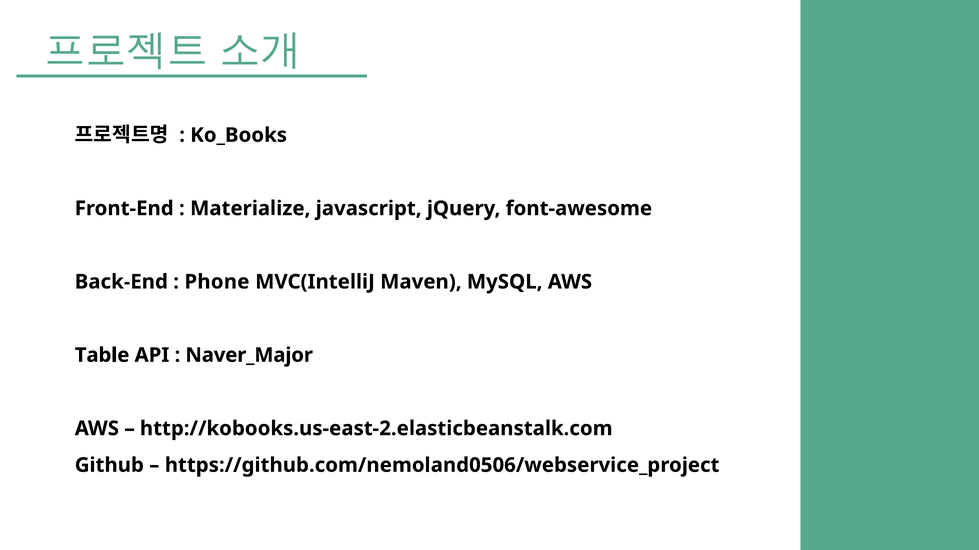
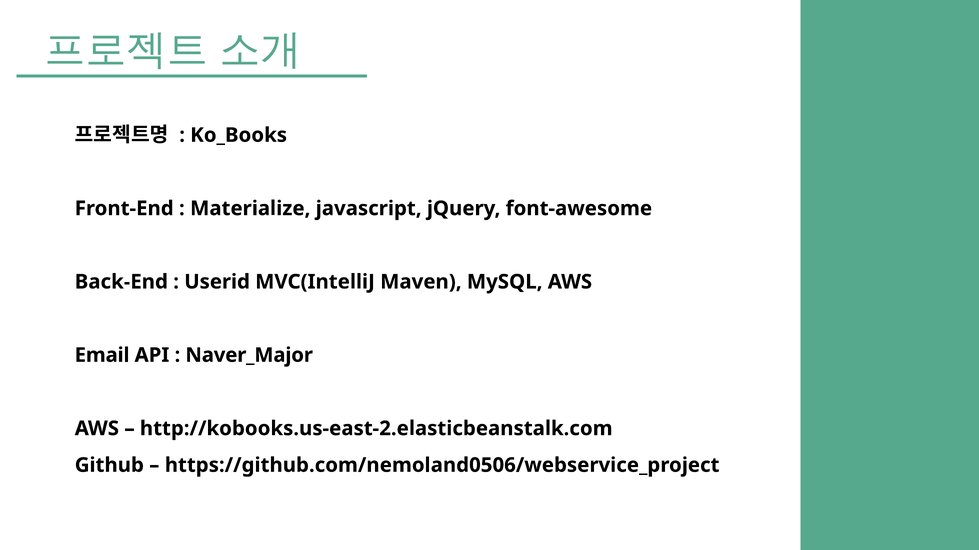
Phone: Phone -> Userid (217, 282)
Table: Table -> Email (102, 356)
